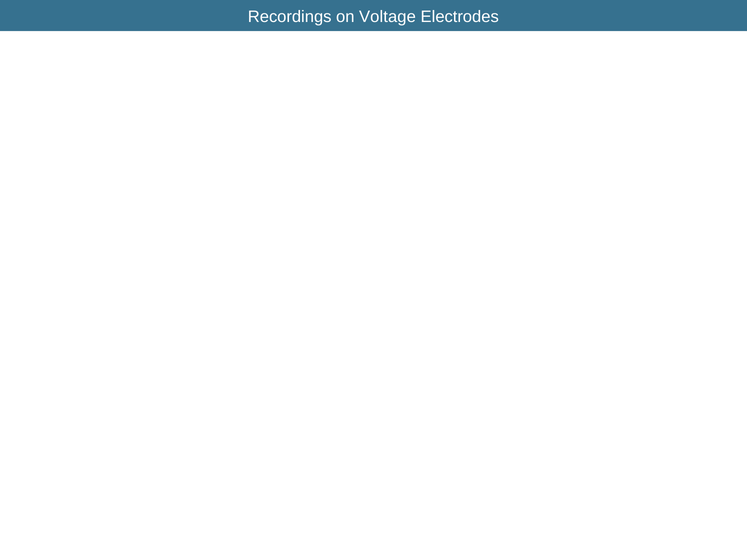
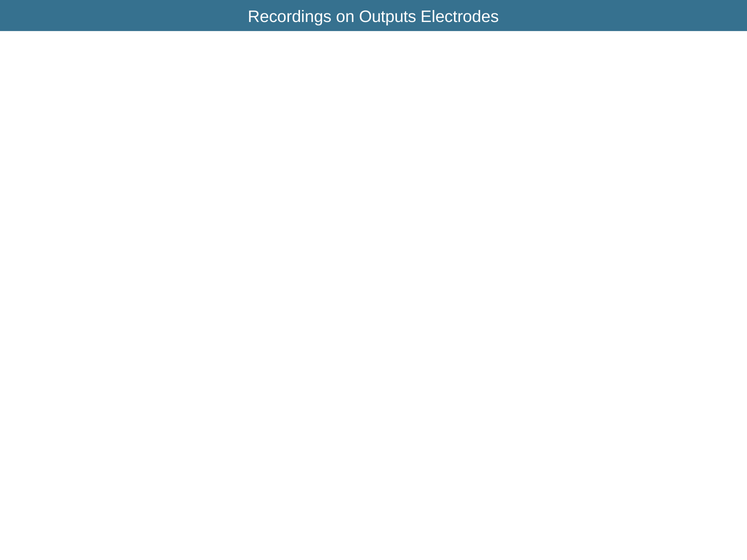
Voltage: Voltage -> Outputs (388, 17)
